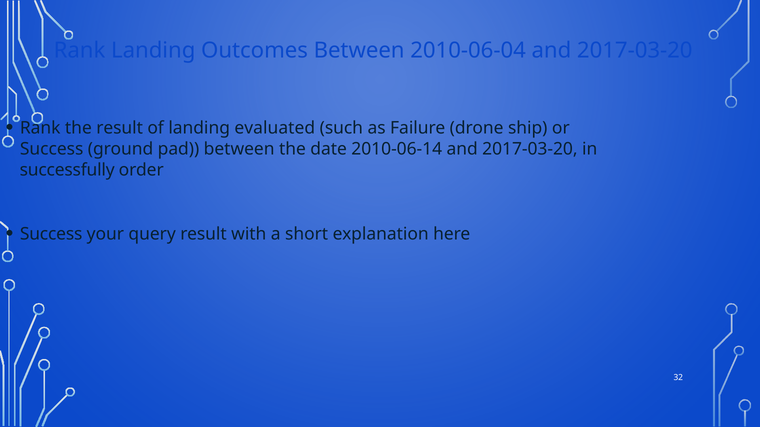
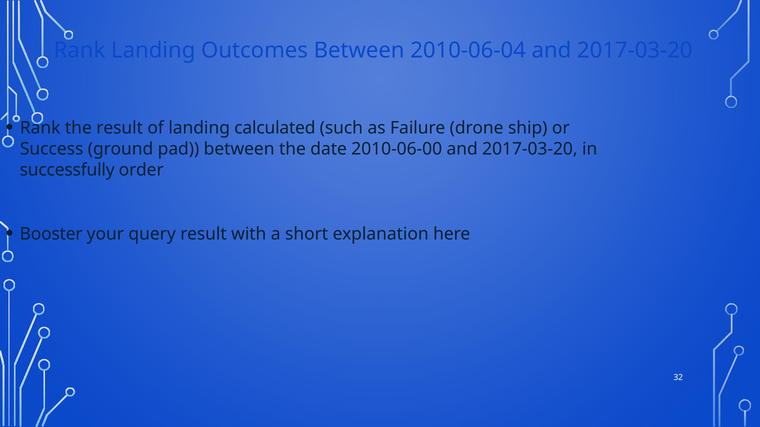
evaluated: evaluated -> calculated (275, 128)
2010-06-14: 2010-06-14 -> 2010-06-00 (397, 149)
Success: Success -> Booster (51, 234)
